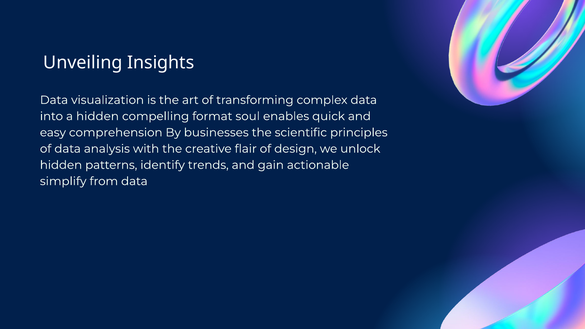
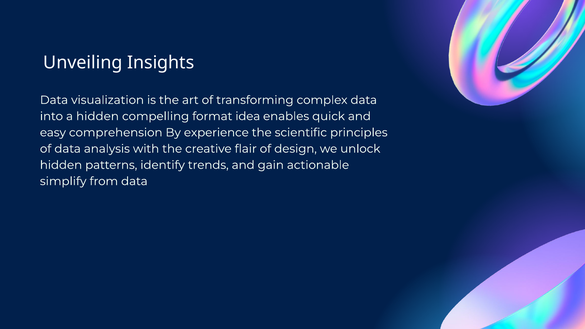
soul: soul -> idea (248, 116)
businesses: businesses -> experience (216, 133)
